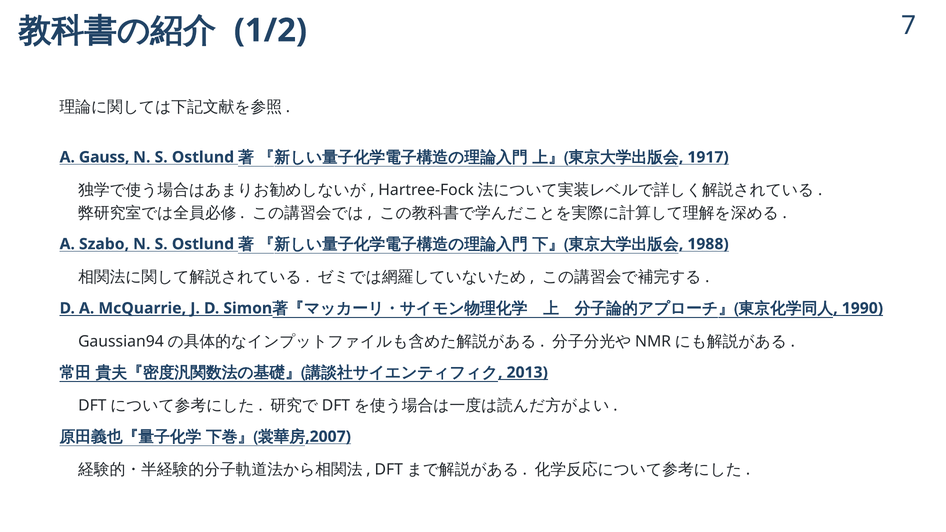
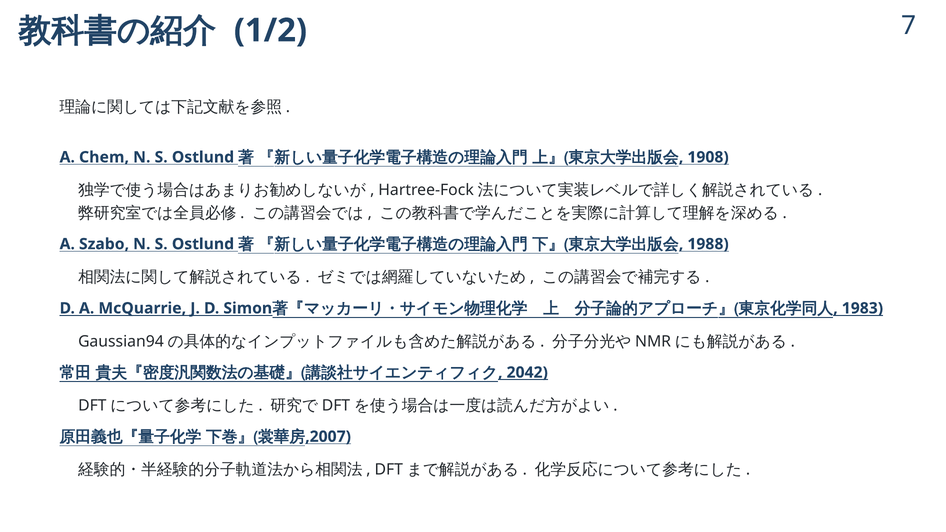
Gauss: Gauss -> Chem (104, 157)
1917: 1917 -> 1908 (708, 157)
1990: 1990 -> 1983 (862, 308)
2013: 2013 -> 2042 (527, 373)
